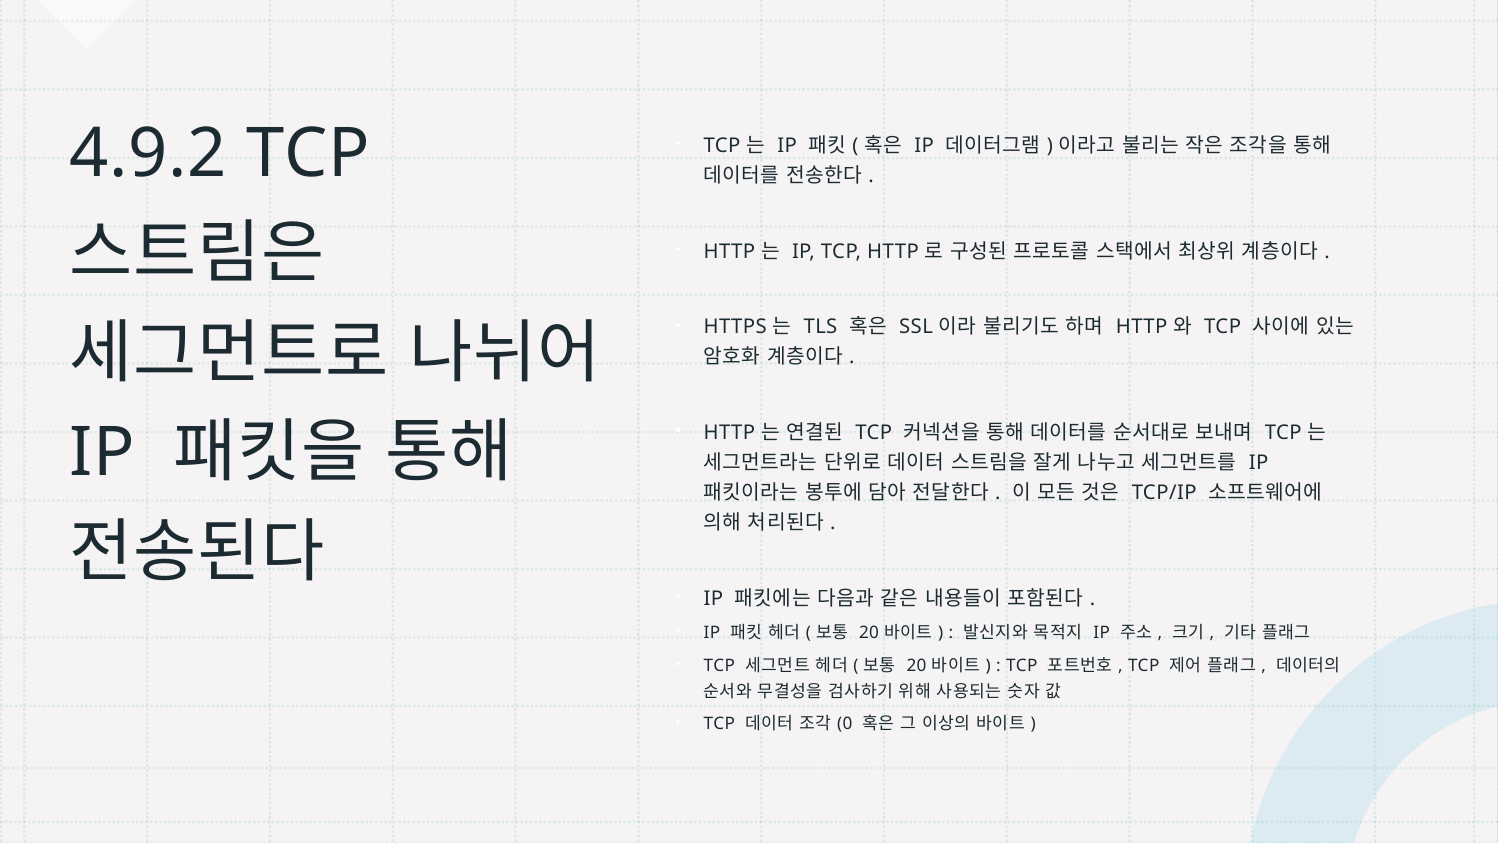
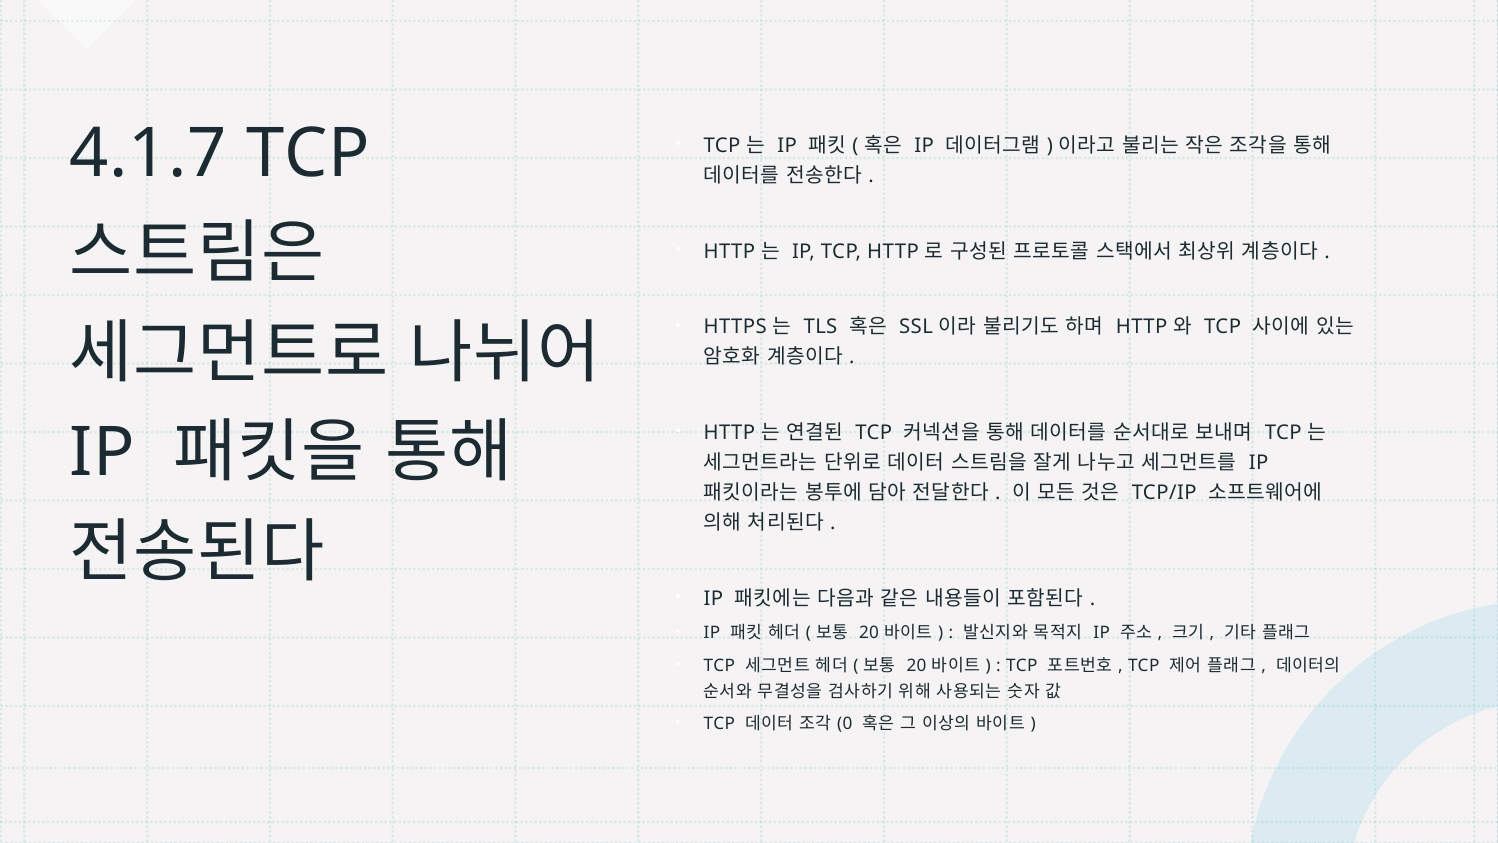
4.9.2: 4.9.2 -> 4.1.7 (148, 154)
